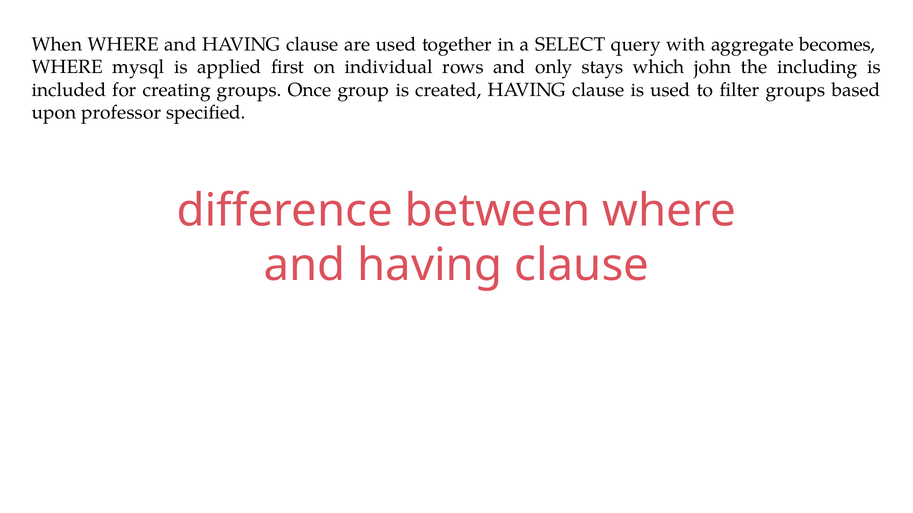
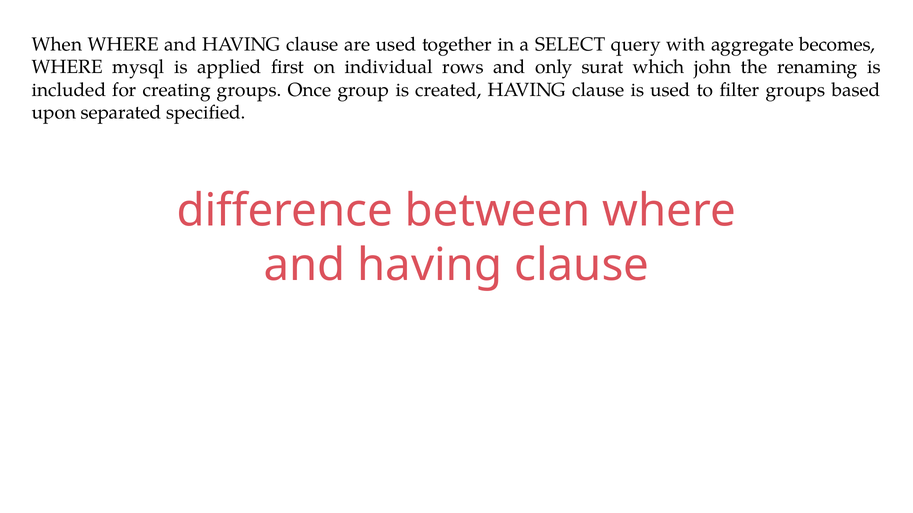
stays: stays -> surat (603, 67)
including: including -> renaming (817, 67)
professor: professor -> separated (121, 113)
